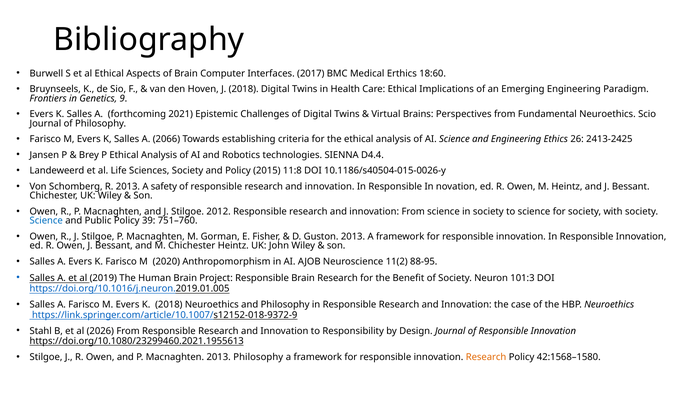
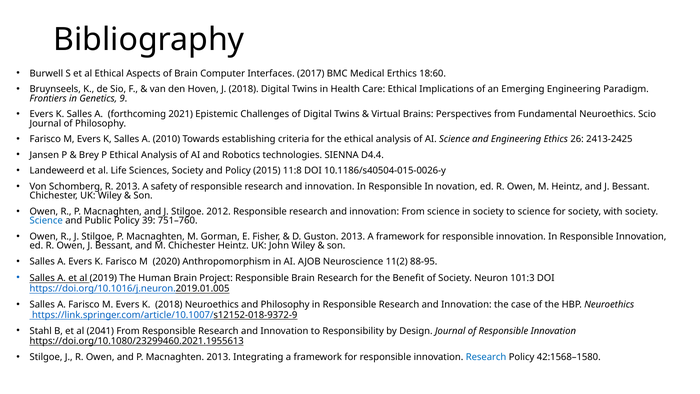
2066: 2066 -> 2010 (166, 139)
2026: 2026 -> 2041 (100, 331)
2013 Philosophy: Philosophy -> Integrating (258, 357)
Research colour: orange -> blue (486, 357)
